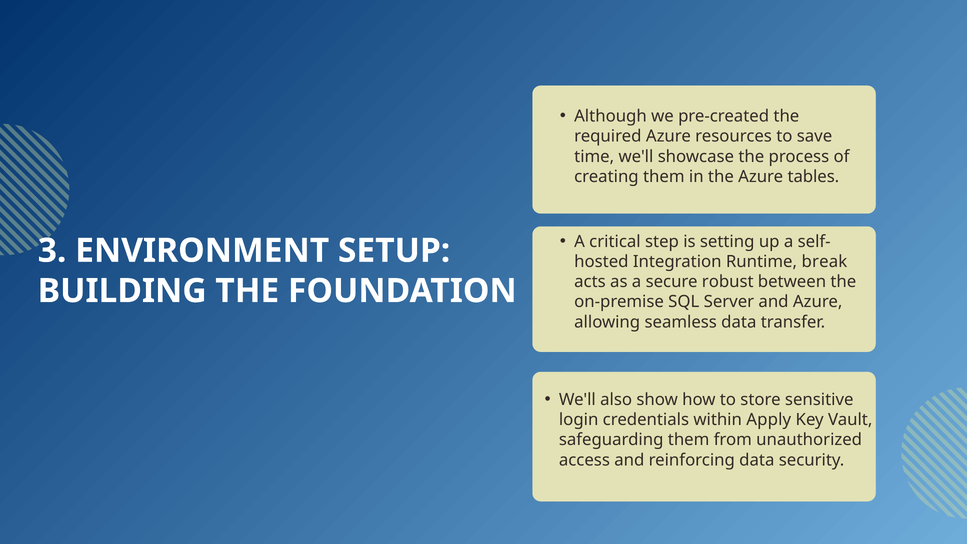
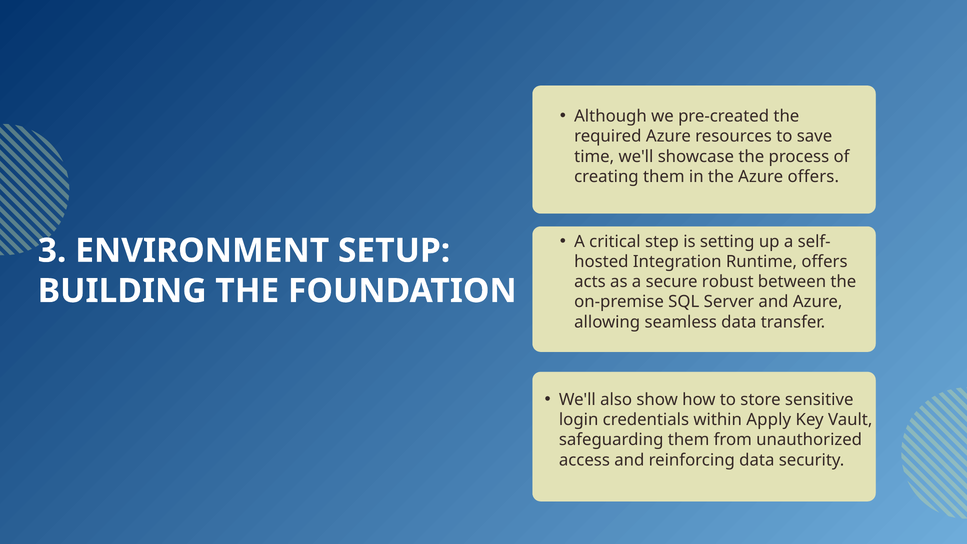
Azure tables: tables -> offers (813, 177)
Runtime break: break -> offers (825, 262)
